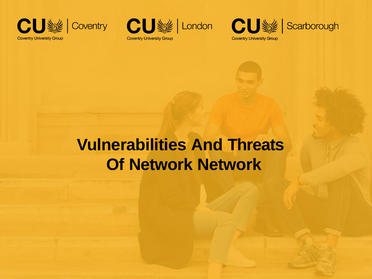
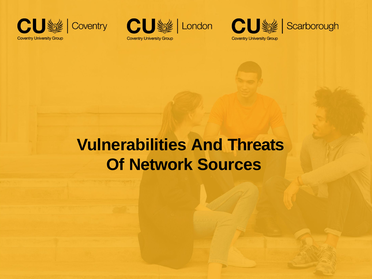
Network Network: Network -> Sources (229, 165)
